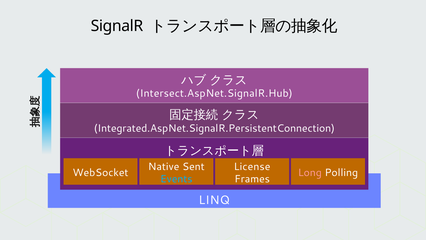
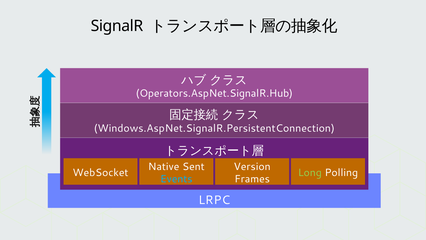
Intersect.AspNet.SignalR.Hub: Intersect.AspNet.SignalR.Hub -> Operators.AspNet.SignalR.Hub (214, 93)
Integrated.AspNet.SignalR.PersistentConnection: Integrated.AspNet.SignalR.PersistentConnection -> Windows.AspNet.SignalR.PersistentConnection (214, 128)
License: License -> Version (252, 166)
Long colour: pink -> light green (310, 173)
LINQ: LINQ -> LRPC (214, 200)
